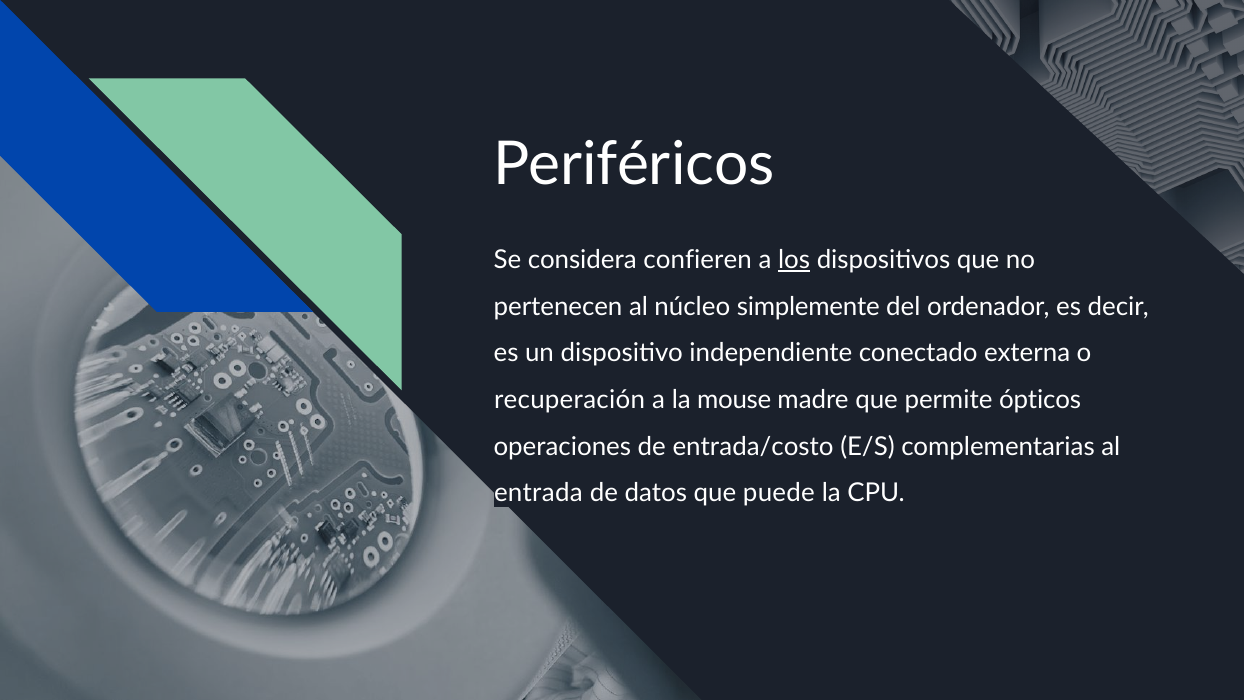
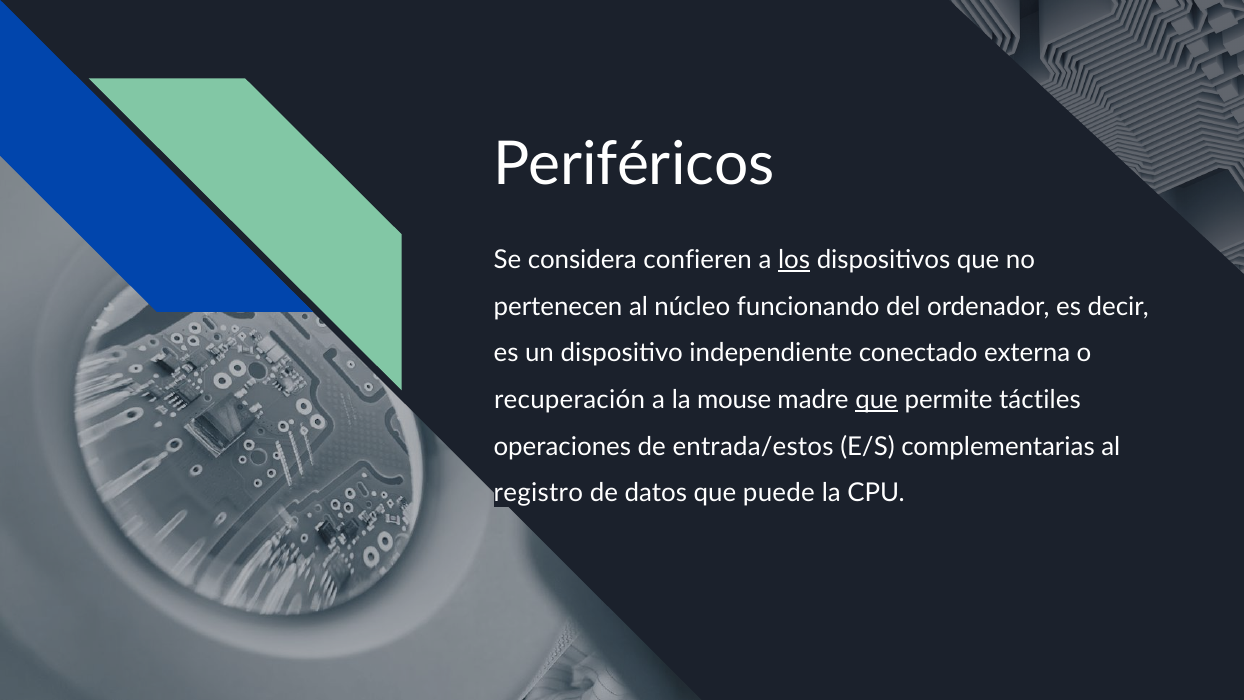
simplemente: simplemente -> funcionando (808, 307)
que underline: none -> present (877, 400)
ópticos: ópticos -> táctiles (1040, 400)
entrada/costo: entrada/costo -> entrada/estos (753, 447)
entrada: entrada -> registro (538, 493)
